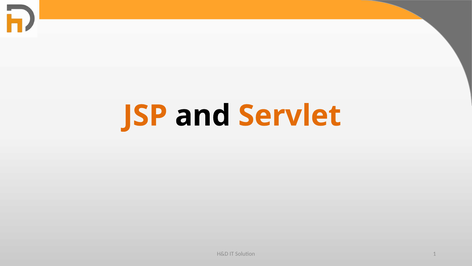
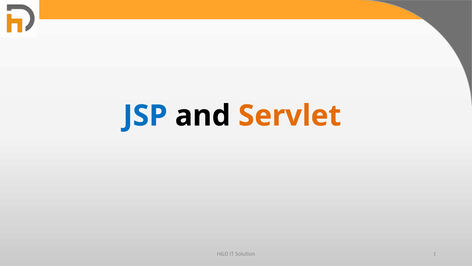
JSP colour: orange -> blue (145, 116)
